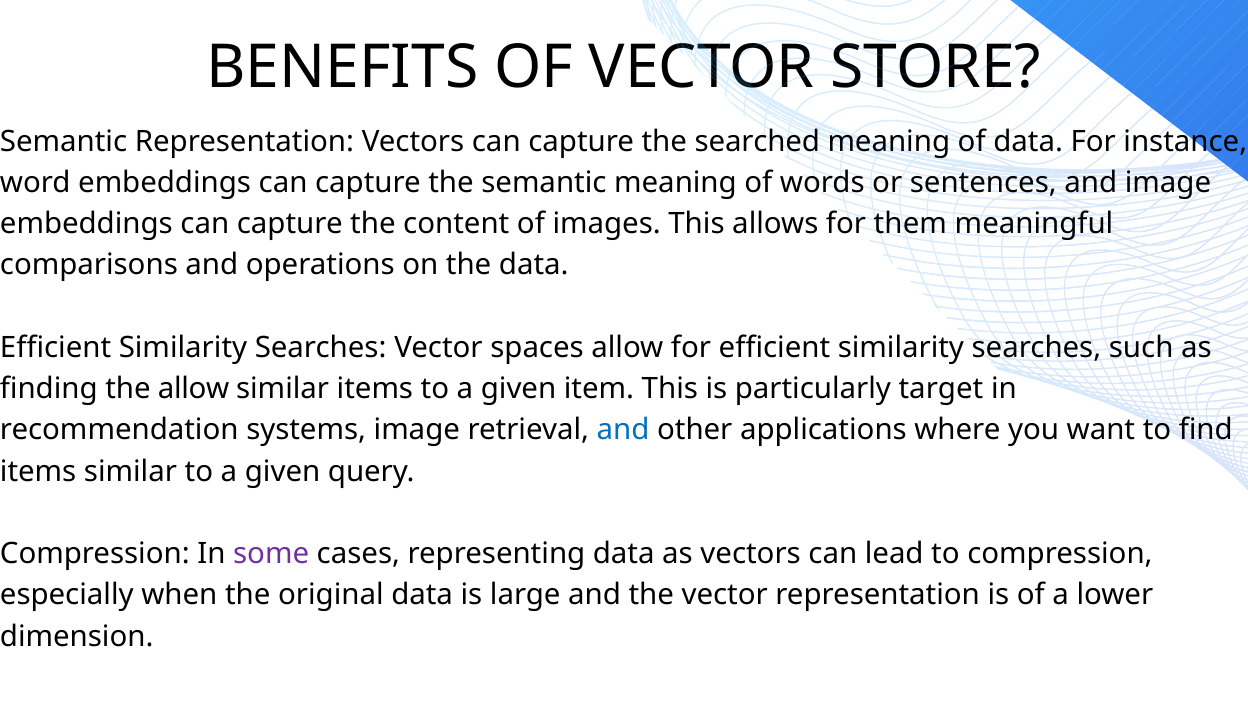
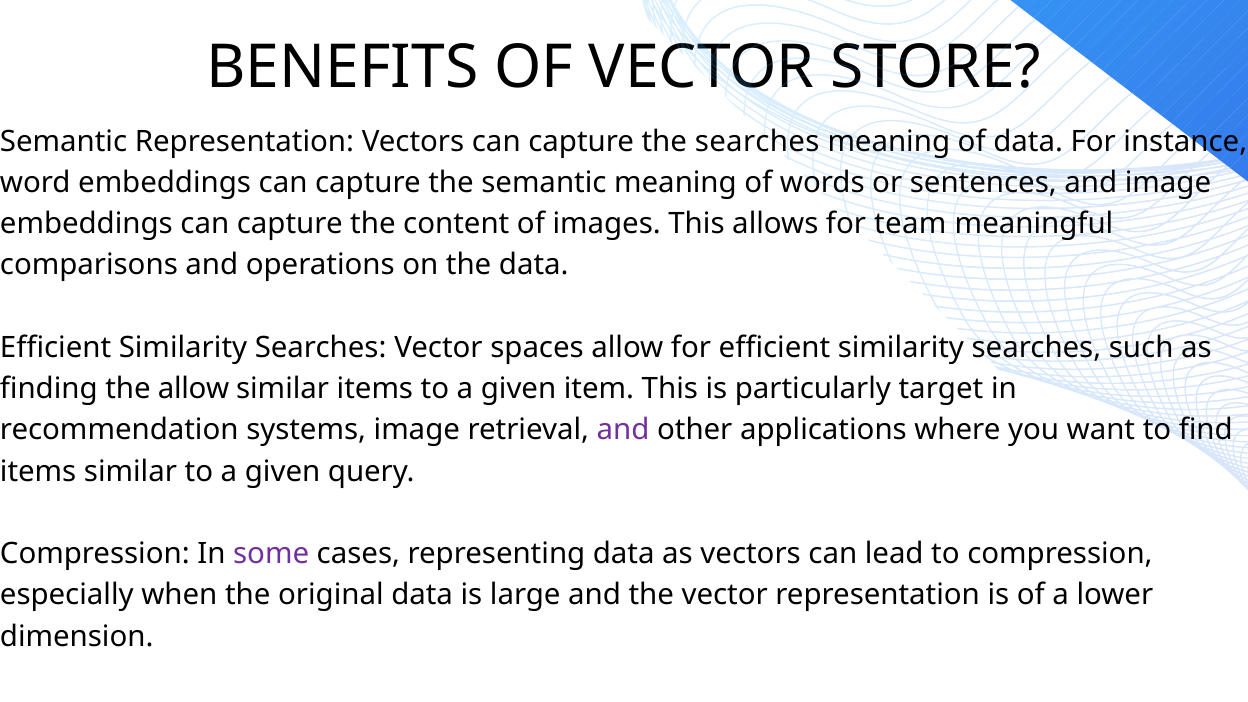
the searched: searched -> searches (757, 141)
them: them -> team (910, 224)
and colour: blue -> purple (623, 430)
